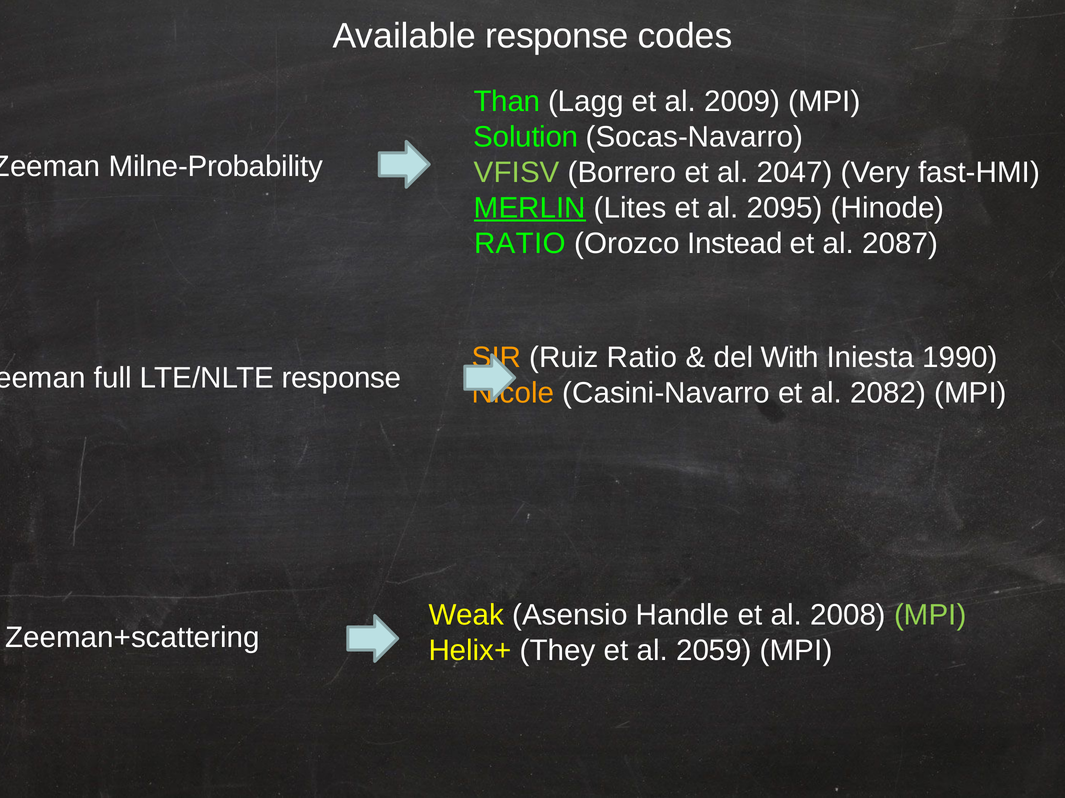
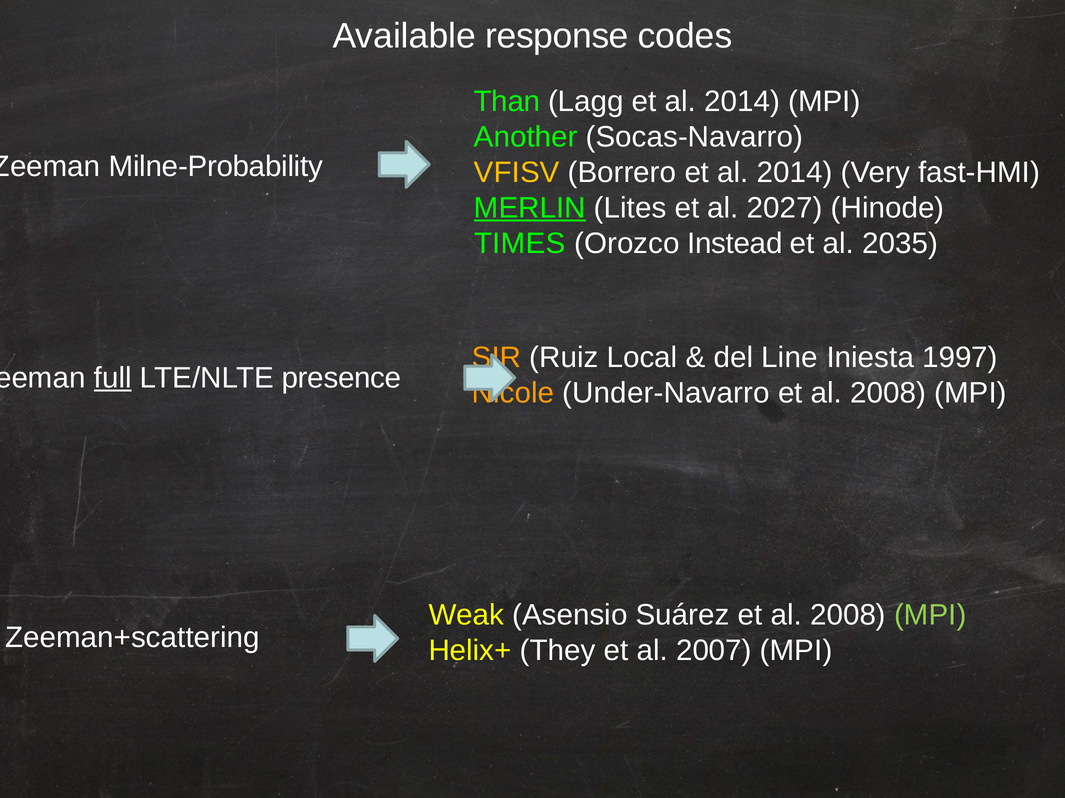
Lagg et al 2009: 2009 -> 2014 (742, 102)
Solution: Solution -> Another (526, 137)
VFISV colour: light green -> yellow (517, 173)
Borrero et al 2047: 2047 -> 2014 (795, 173)
2095: 2095 -> 2027 (785, 208)
RATIO: RATIO -> TIMES (520, 244)
2087: 2087 -> 2035 (900, 244)
Ruiz Ratio: Ratio -> Local (642, 358)
With: With -> Line (790, 358)
1990: 1990 -> 1997 (960, 358)
full underline: none -> present (113, 378)
LTE/NLTE response: response -> presence (342, 378)
Casini-Navarro: Casini-Navarro -> Under-Navarro (666, 393)
2082: 2082 -> 2008 (888, 393)
Handle: Handle -> Suárez (683, 615)
2059: 2059 -> 2007 (714, 651)
